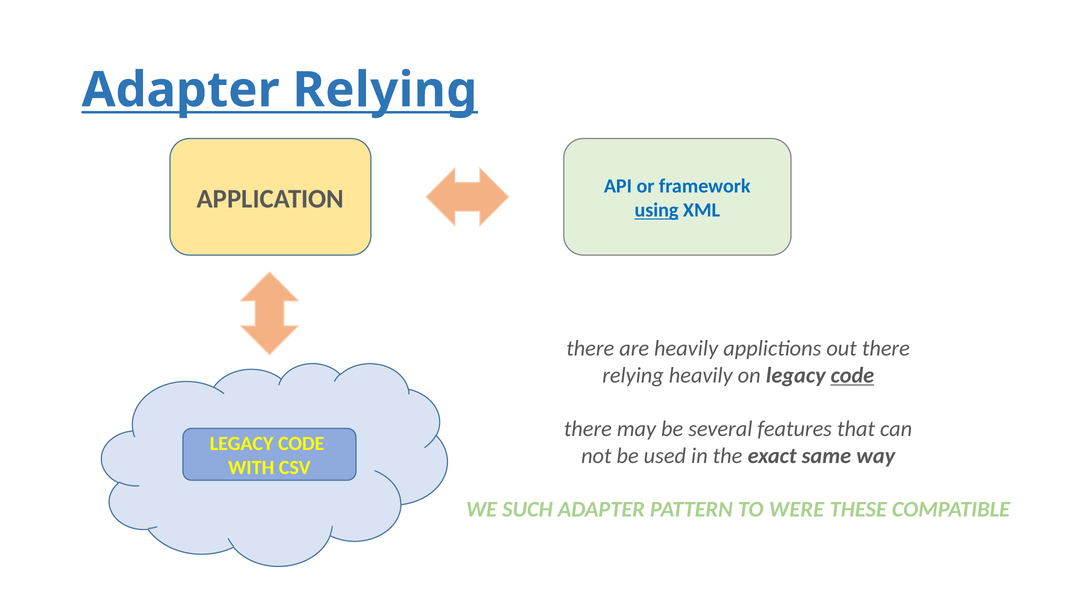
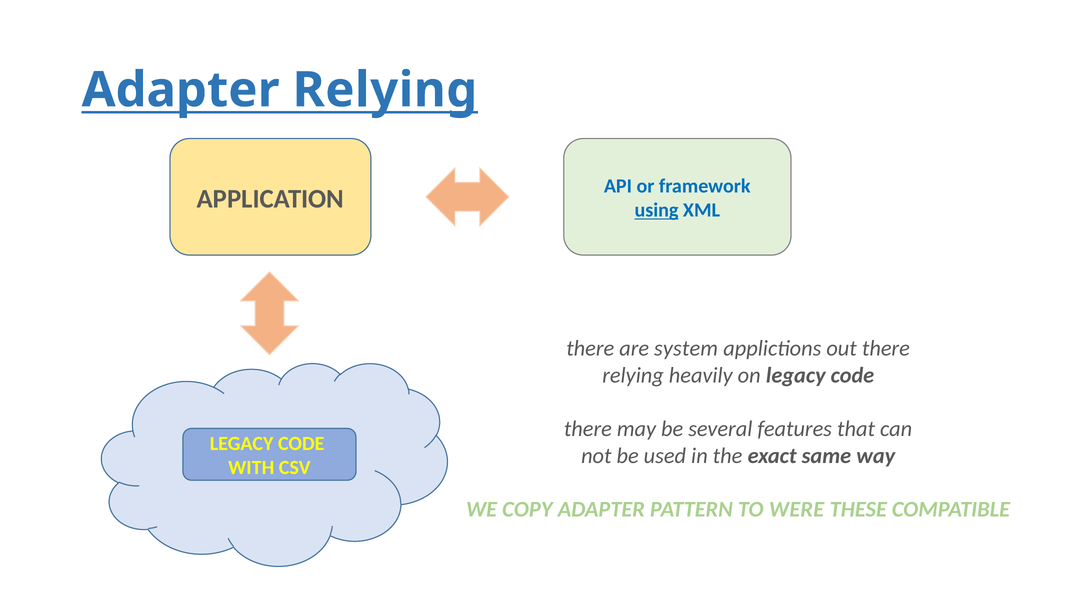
are heavily: heavily -> system (686, 348)
code underline: present -> none (852, 375)
SUCH: SUCH -> COPY (527, 509)
